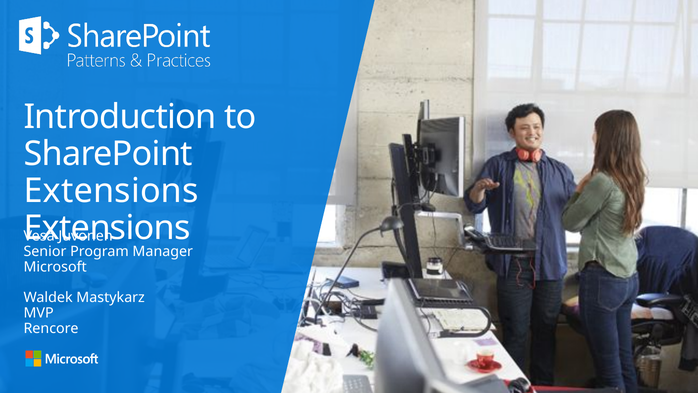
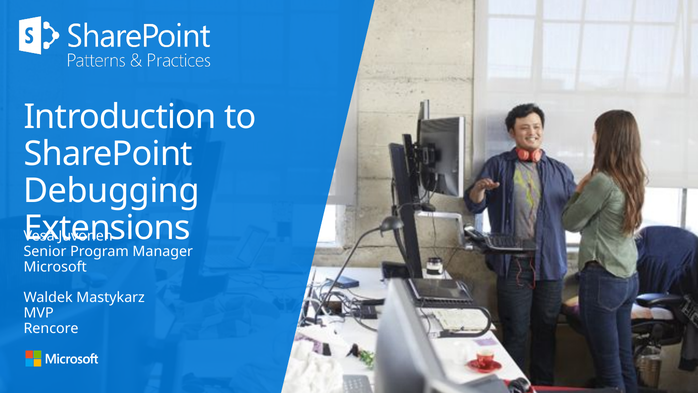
Extensions: Extensions -> Debugging (111, 191)
